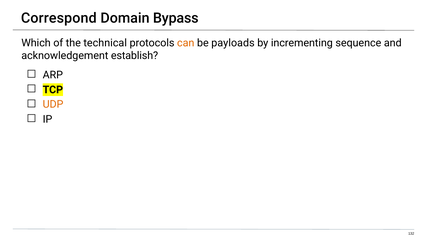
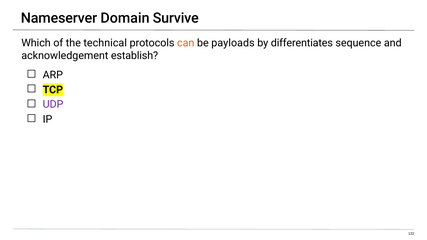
Correspond: Correspond -> Nameserver (59, 18)
Bypass: Bypass -> Survive (176, 18)
incrementing: incrementing -> differentiates (302, 43)
UDP colour: orange -> purple (53, 105)
